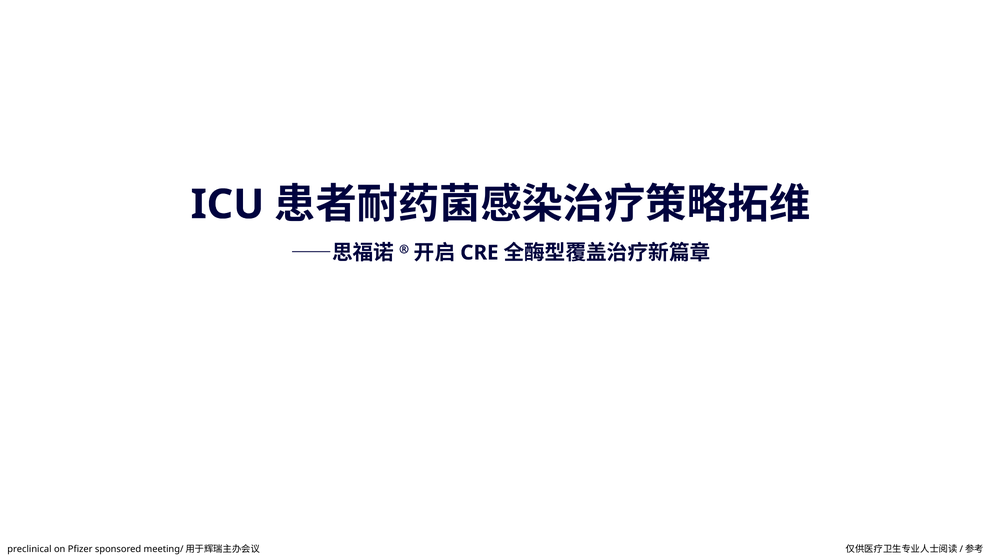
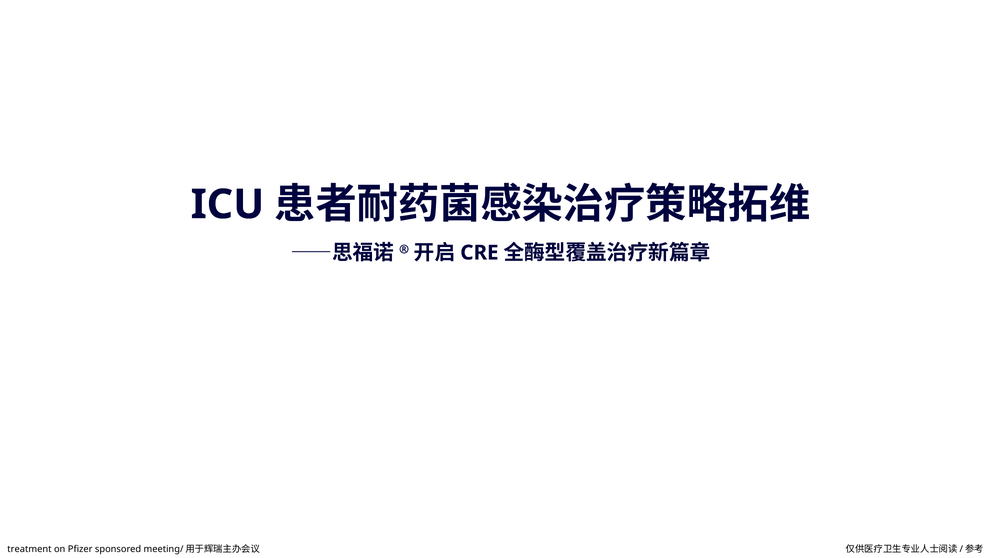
preclinical: preclinical -> treatment (29, 549)
